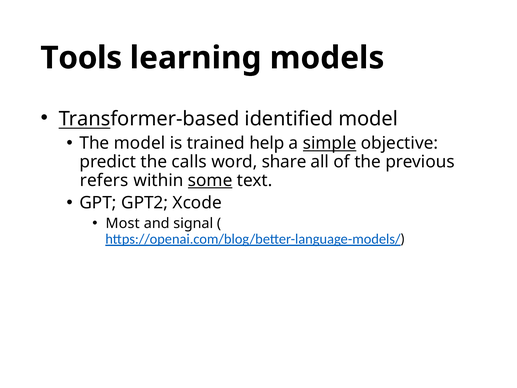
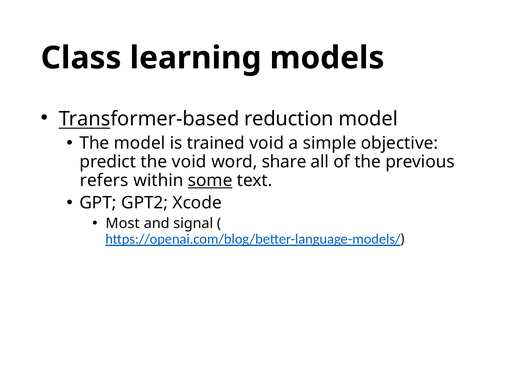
Tools: Tools -> Class (81, 58)
identified: identified -> reduction (289, 119)
trained help: help -> void (267, 143)
simple underline: present -> none (330, 143)
the calls: calls -> void (189, 162)
